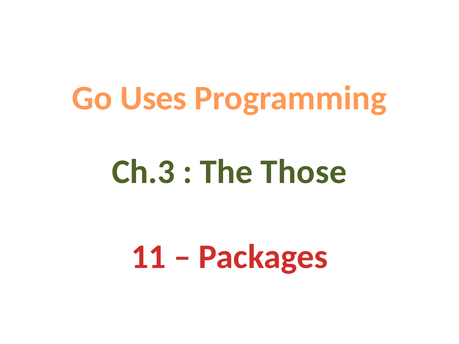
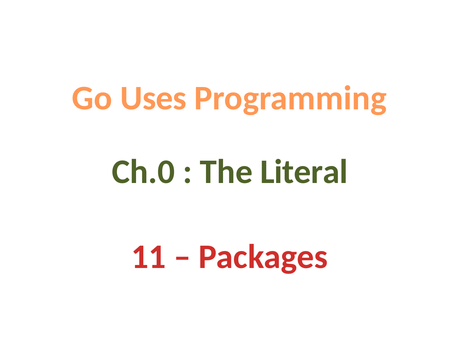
Ch.3: Ch.3 -> Ch.0 (143, 172)
Those: Those -> Literal (304, 172)
